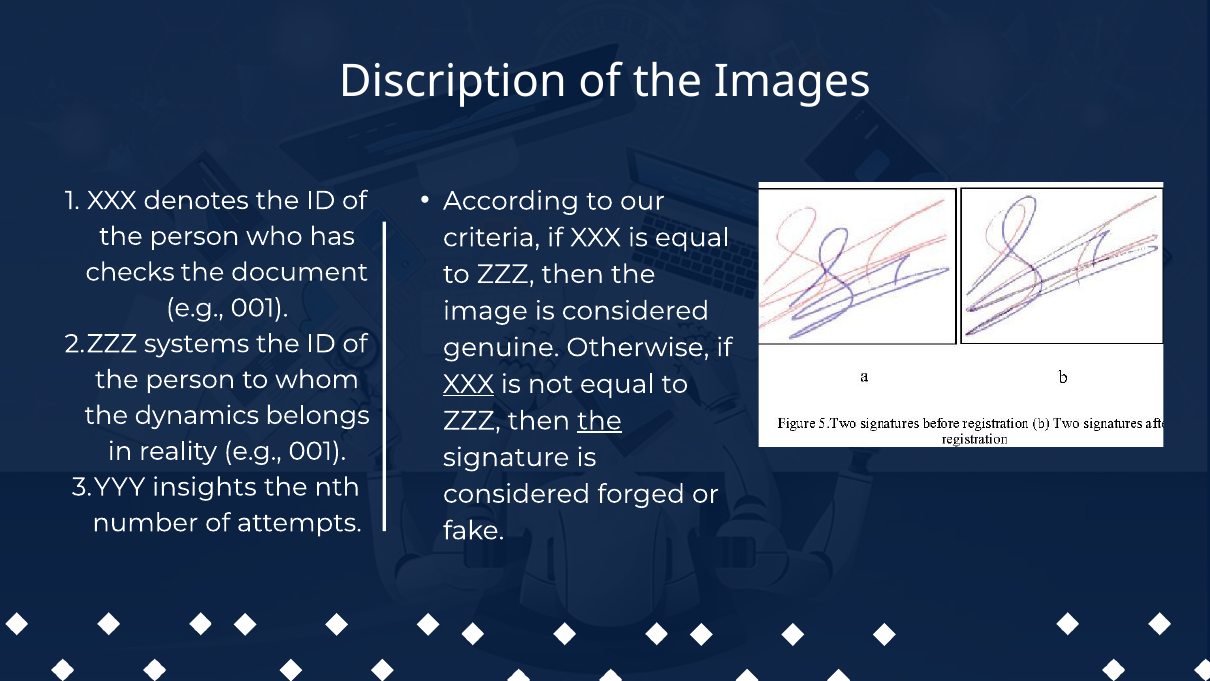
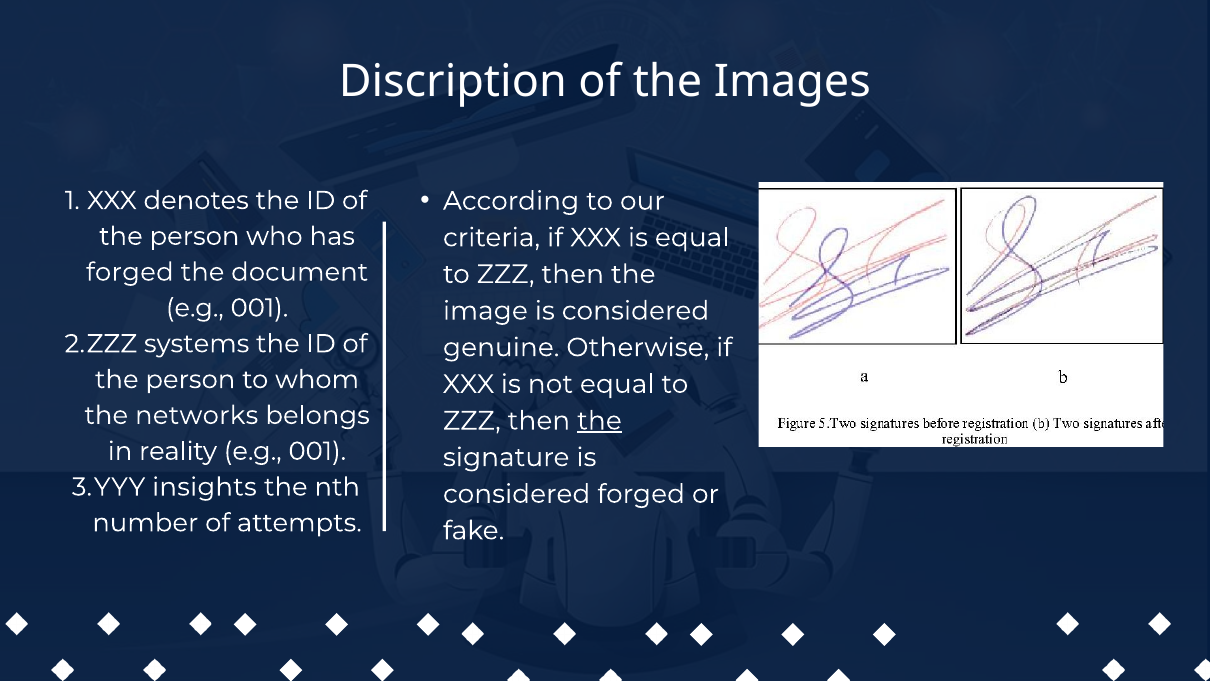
checks: checks -> forged (130, 272)
XXX underline: present -> none (469, 384)
dynamics: dynamics -> networks (197, 415)
